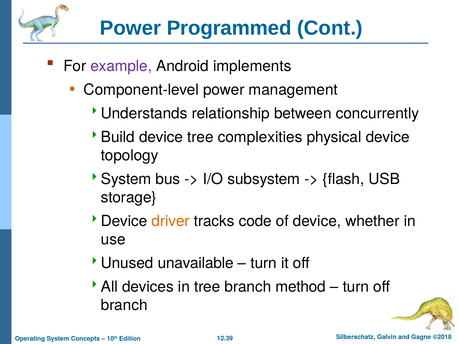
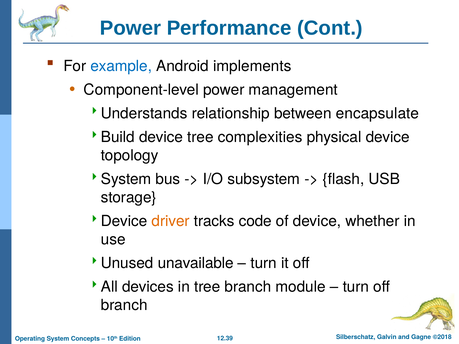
Programmed: Programmed -> Performance (229, 28)
example colour: purple -> blue (121, 66)
concurrently: concurrently -> encapsulate (377, 113)
method: method -> module (301, 287)
